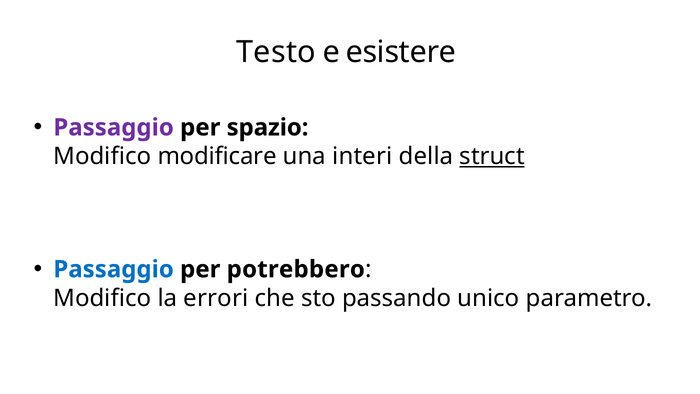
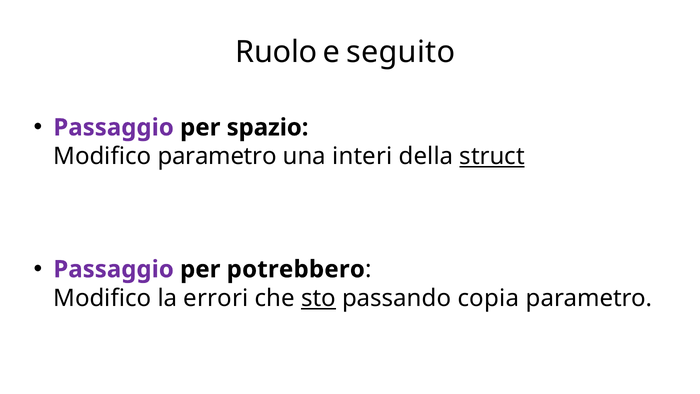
Testo: Testo -> Ruolo (276, 52)
esistere: esistere -> seguito (401, 52)
Modifico modificare: modificare -> parametro (217, 156)
Passaggio colour: blue -> purple (114, 269)
sto underline: none -> present (318, 298)
unico: unico -> copia (488, 298)
